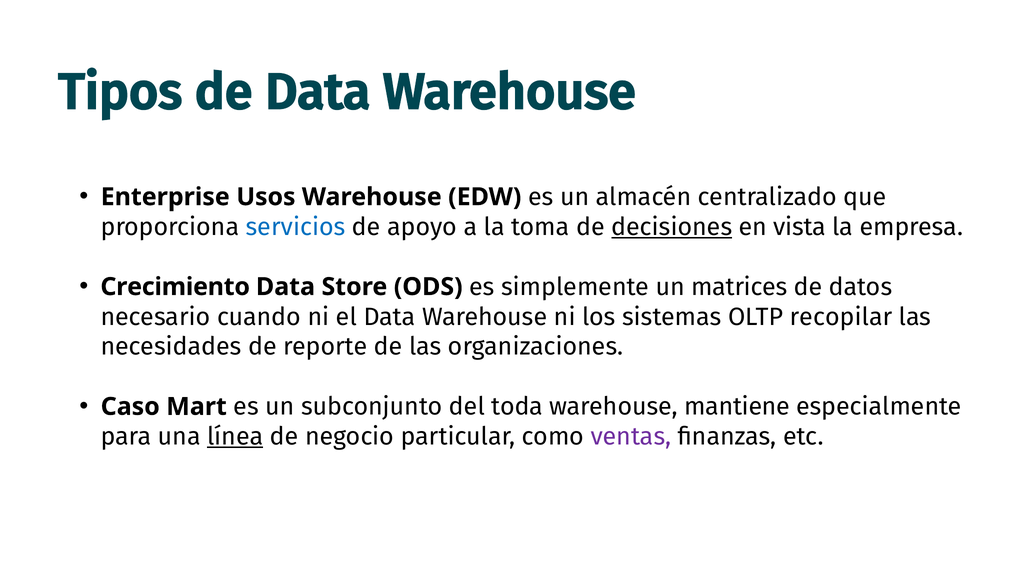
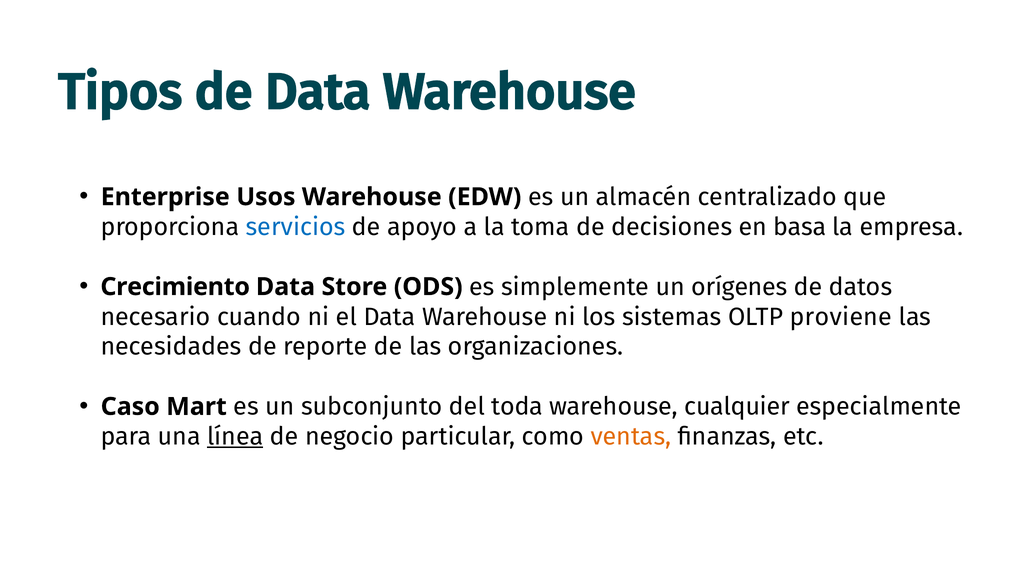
decisiones underline: present -> none (672, 227)
vista: vista -> basa (800, 227)
matrices: matrices -> orígenes (739, 287)
recopilar: recopilar -> proviene (841, 317)
mantiene: mantiene -> cualquier (737, 407)
ventas colour: purple -> orange (631, 437)
